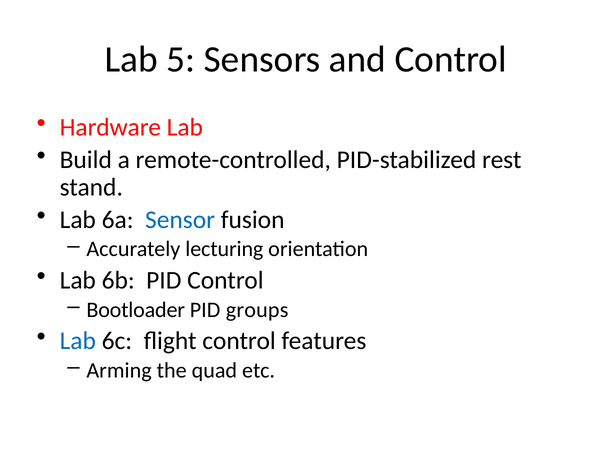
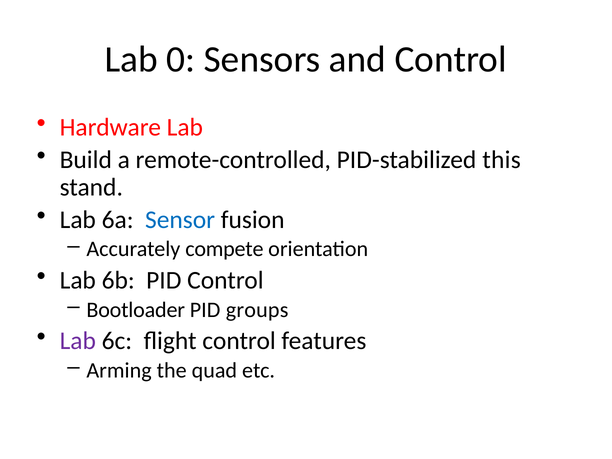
5: 5 -> 0 (181, 59)
rest: rest -> this (501, 160)
lecturing: lecturing -> compete (224, 249)
Lab colour: blue -> purple (78, 341)
